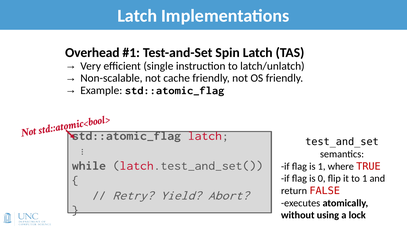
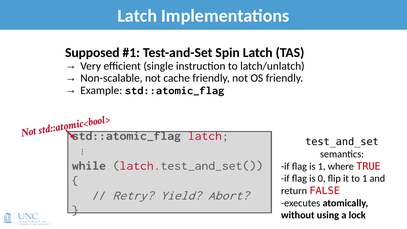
Overhead: Overhead -> Supposed (92, 53)
